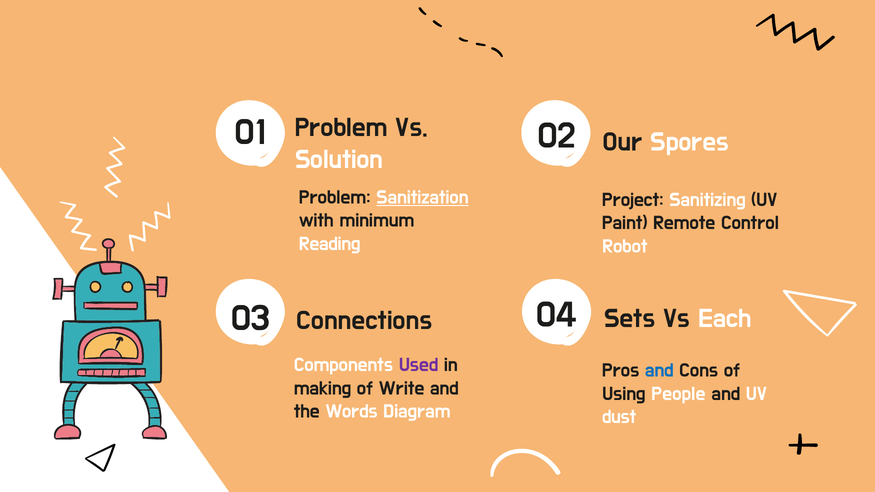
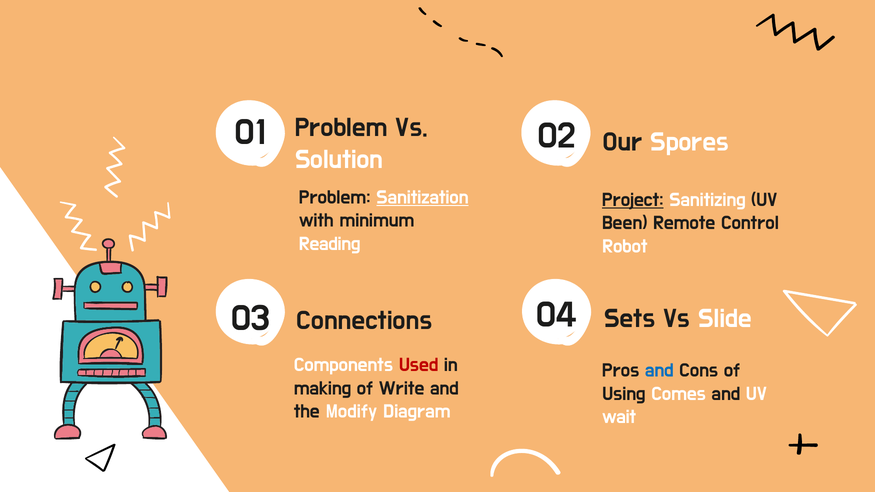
Project underline: none -> present (633, 200)
Paint: Paint -> Been (625, 223)
Each: Each -> Slide (725, 319)
Used colour: purple -> red (419, 365)
People: People -> Comes (679, 394)
Words: Words -> Modify (351, 412)
dust: dust -> wait (619, 417)
